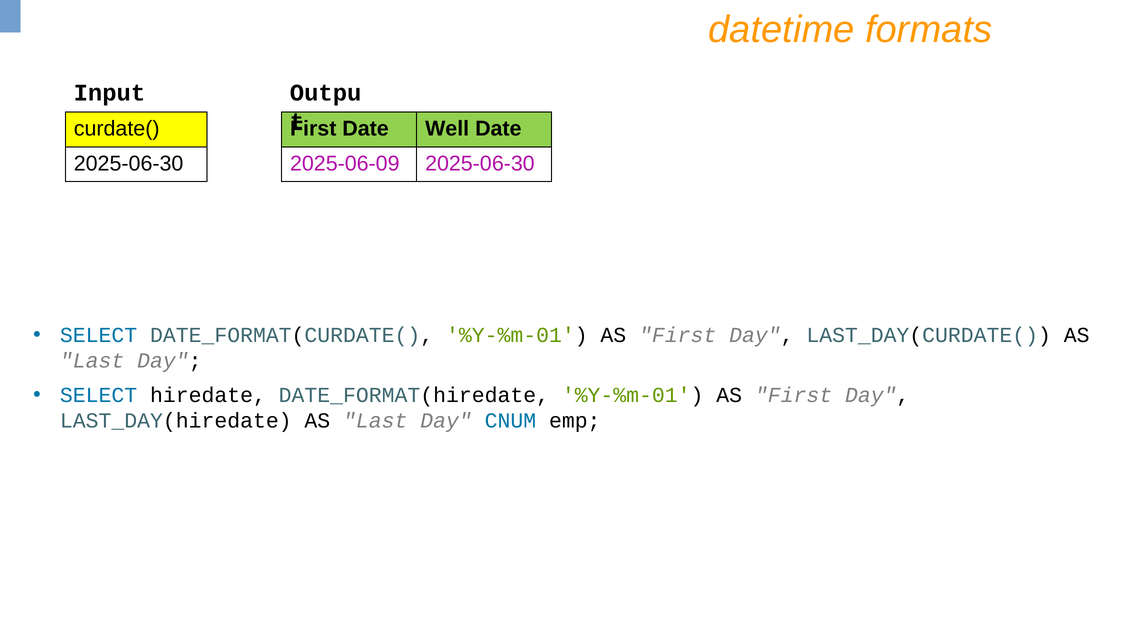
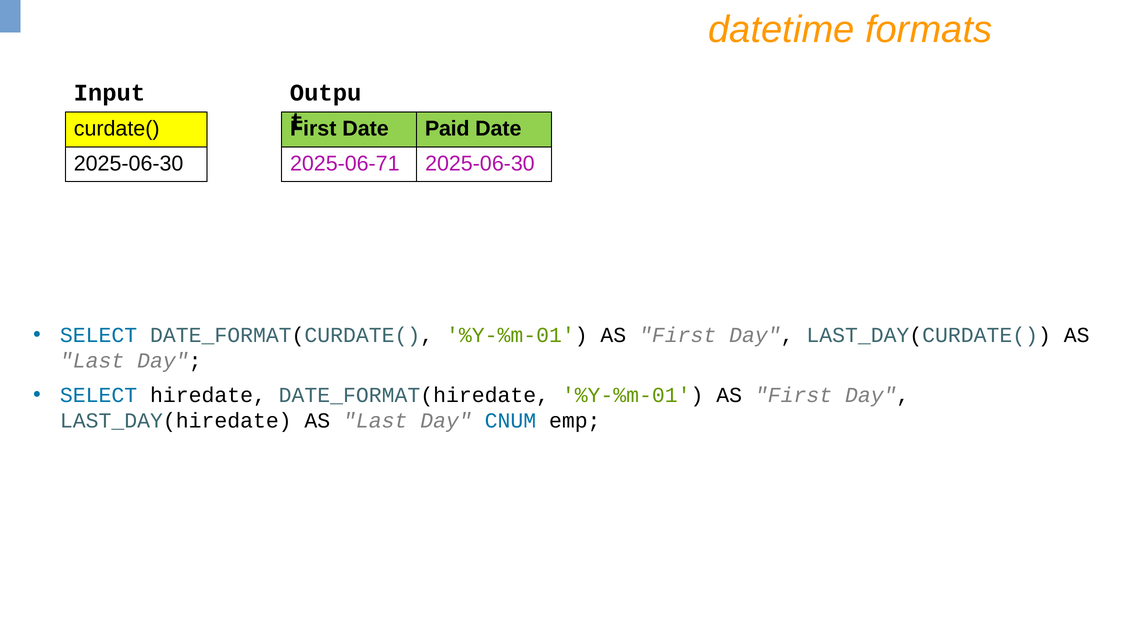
Well: Well -> Paid (447, 129)
2025-06-09: 2025-06-09 -> 2025-06-71 (345, 164)
